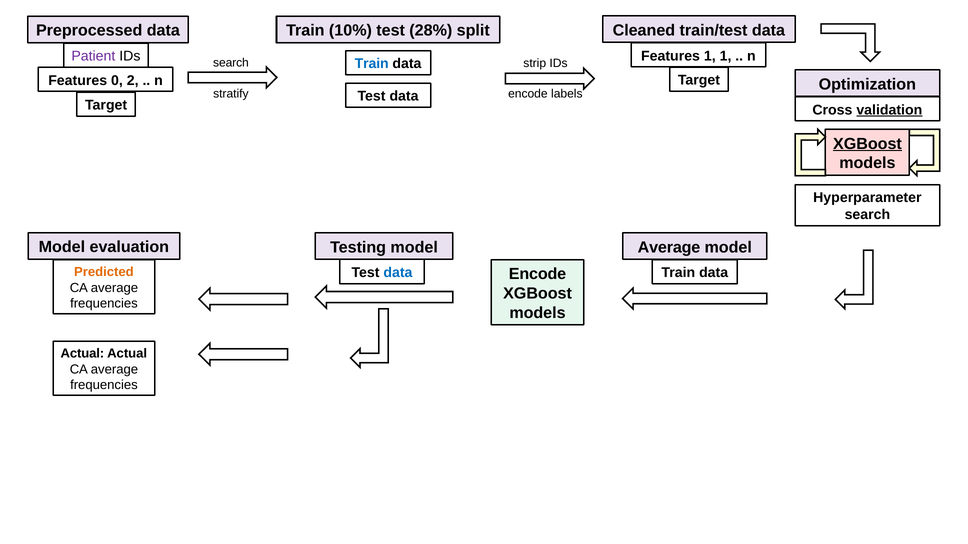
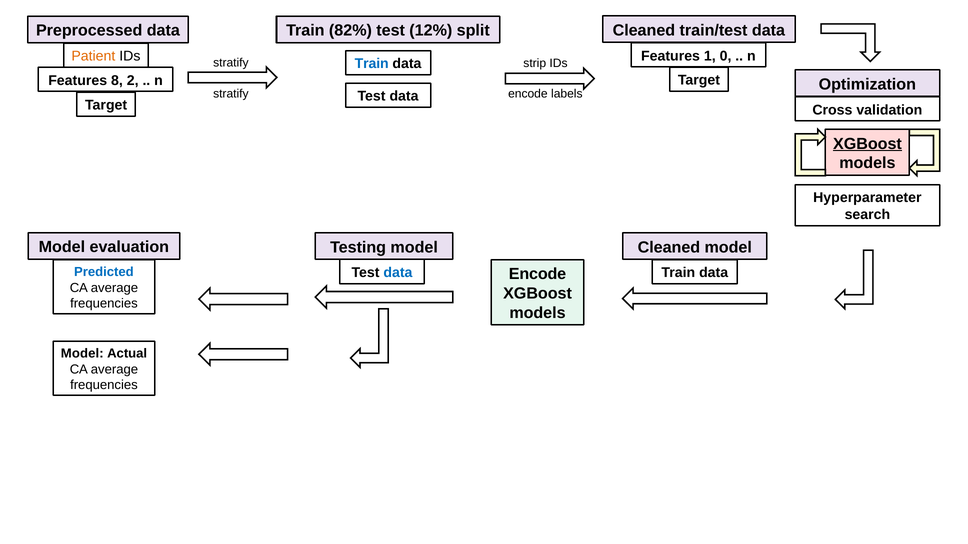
10%: 10% -> 82% (350, 31)
28%: 28% -> 12% (431, 31)
1 1: 1 -> 0 (726, 56)
Patient colour: purple -> orange (93, 56)
search: search -> stratify (231, 63)
0: 0 -> 8 (117, 80)
validation underline: present -> none (889, 110)
Average: Average -> Cleaned (669, 248)
Predicted colour: orange -> blue (104, 272)
Actual: Actual -> Model (82, 354)
